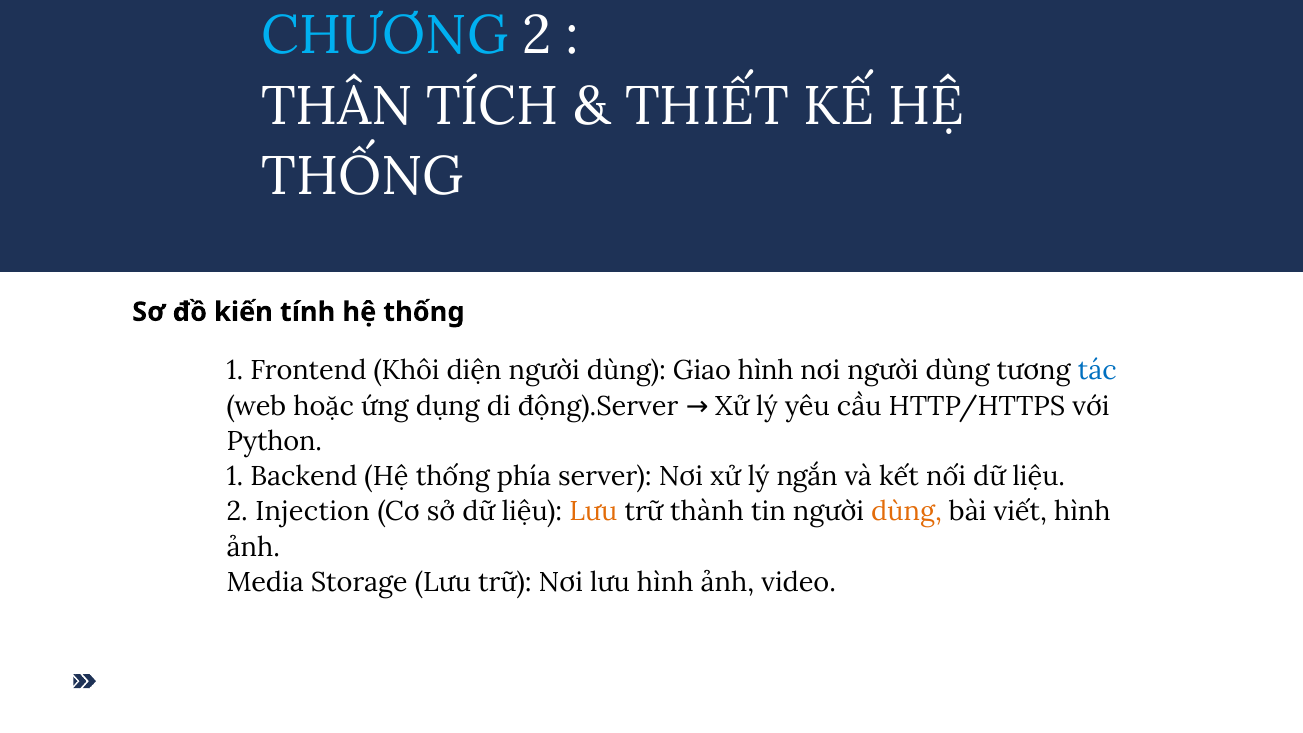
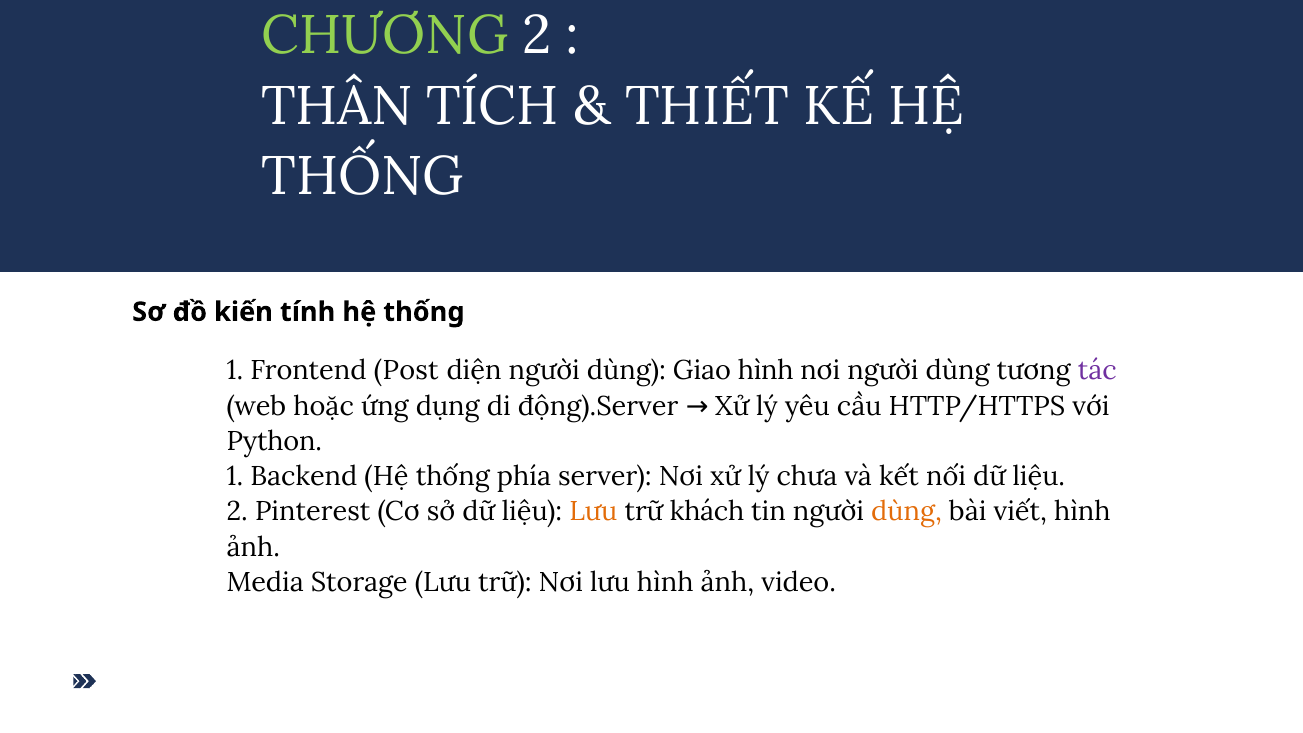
CHƯƠNG colour: light blue -> light green (385, 35)
Khôi: Khôi -> Post (406, 371)
tác colour: blue -> purple (1097, 371)
ngắn: ngắn -> chưa (807, 477)
Injection: Injection -> Pinterest (313, 512)
thành: thành -> khách (707, 512)
